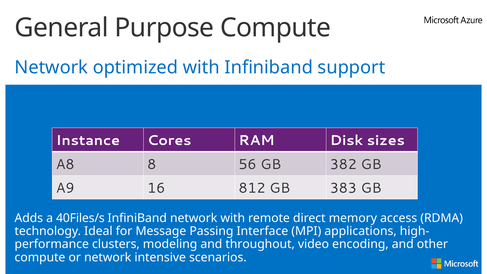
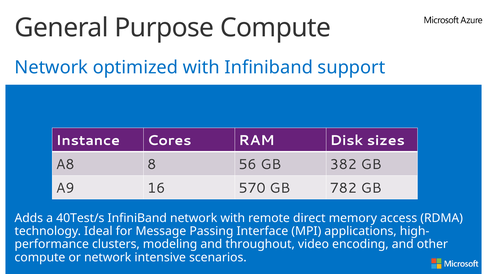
812: 812 -> 570 (252, 188)
383: 383 -> 782 (343, 188)
40Files/s: 40Files/s -> 40Test/s (80, 218)
